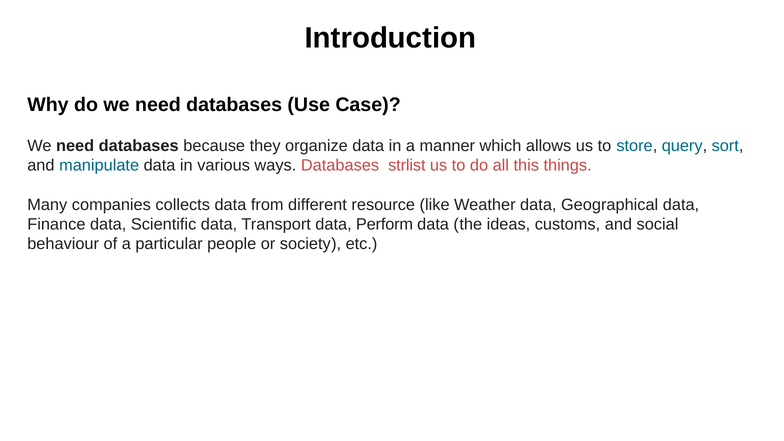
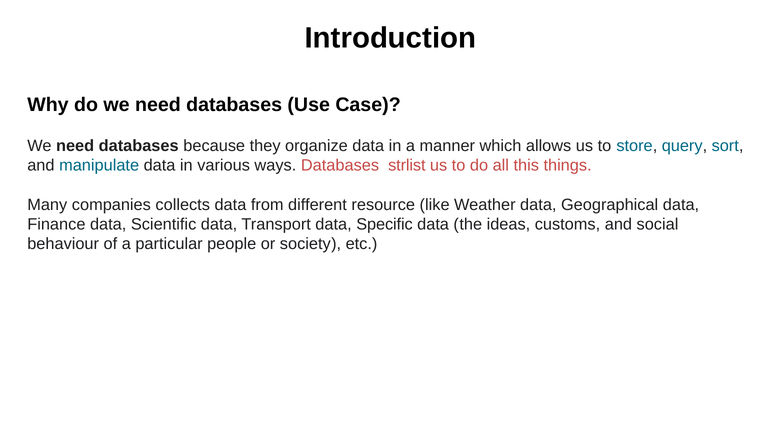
Perform: Perform -> Specific (384, 224)
